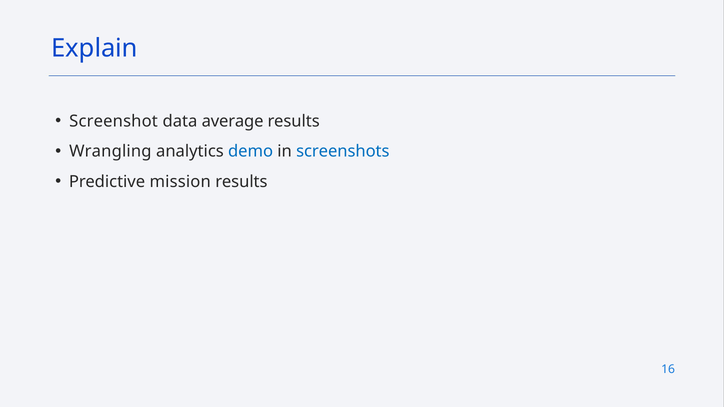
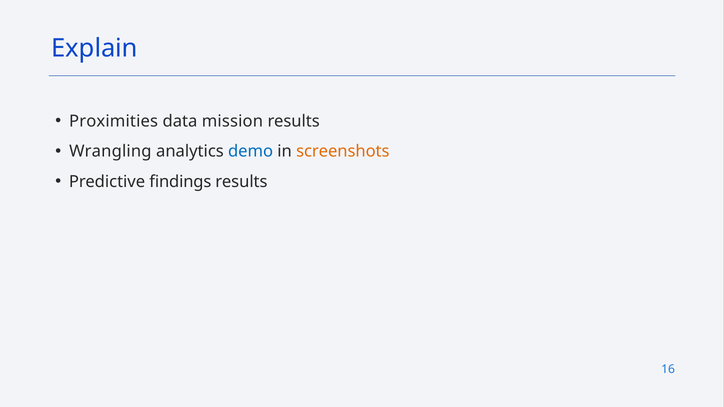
Screenshot: Screenshot -> Proximities (114, 121)
average: average -> mission (232, 121)
screenshots colour: blue -> orange (343, 152)
mission: mission -> findings (180, 182)
